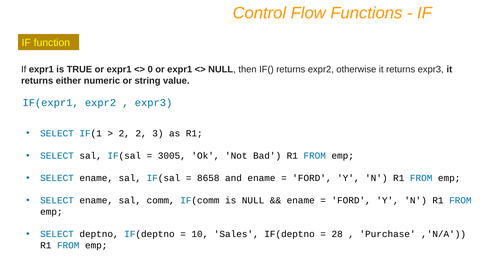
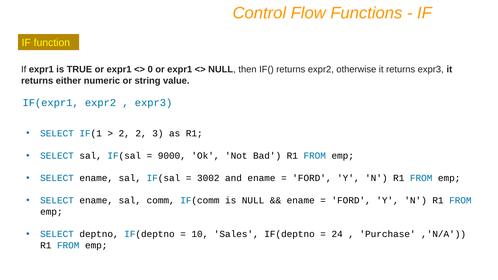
3005: 3005 -> 9000 (172, 156)
8658: 8658 -> 3002 (208, 178)
28: 28 -> 24 (337, 234)
